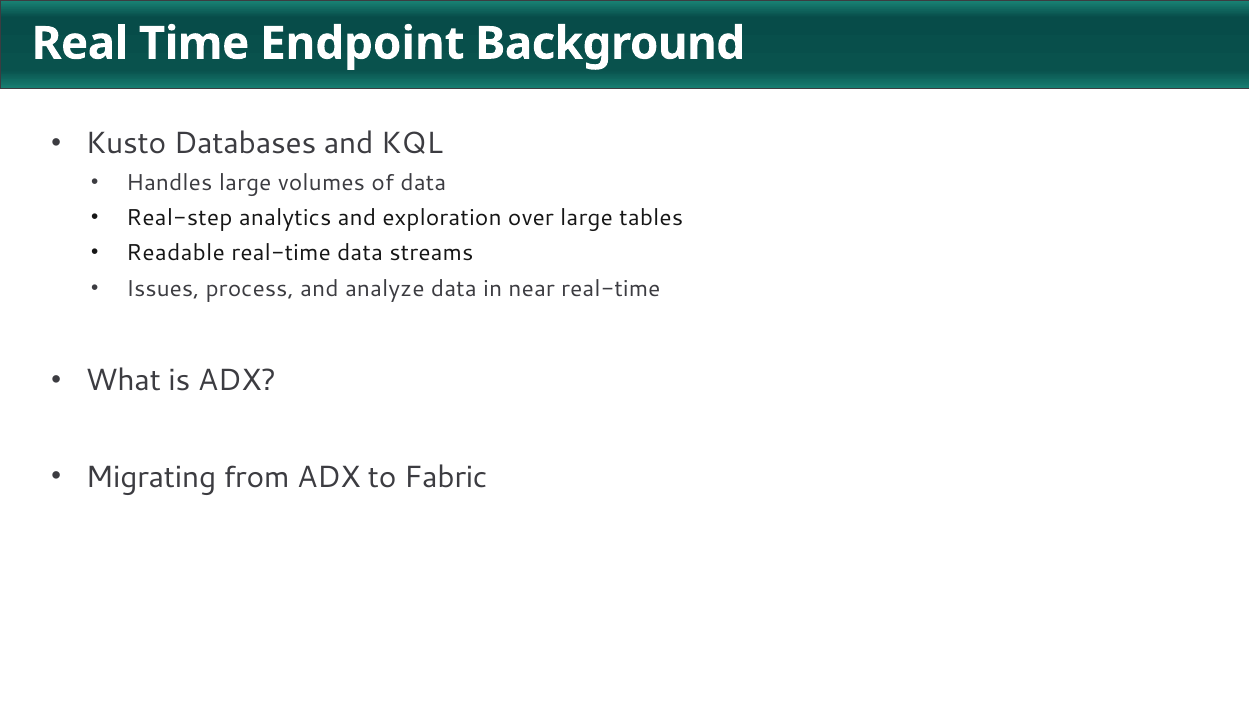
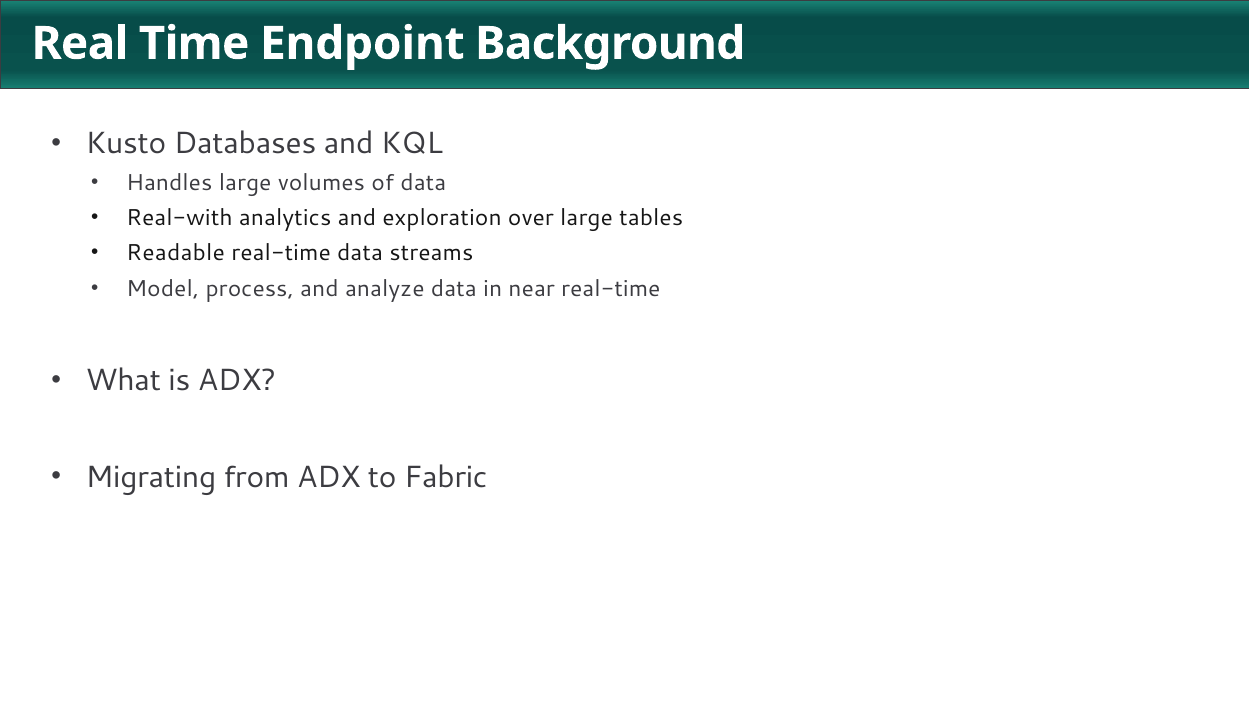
Real-step: Real-step -> Real-with (179, 218)
Issues: Issues -> Model (163, 289)
